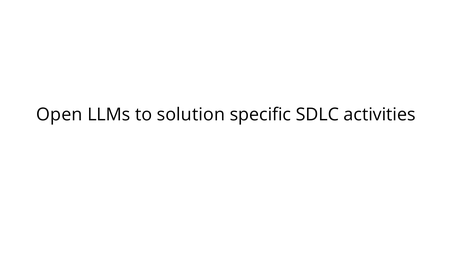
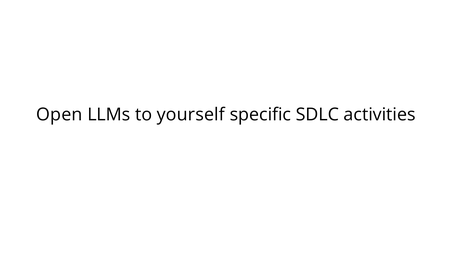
solution: solution -> yourself (191, 115)
